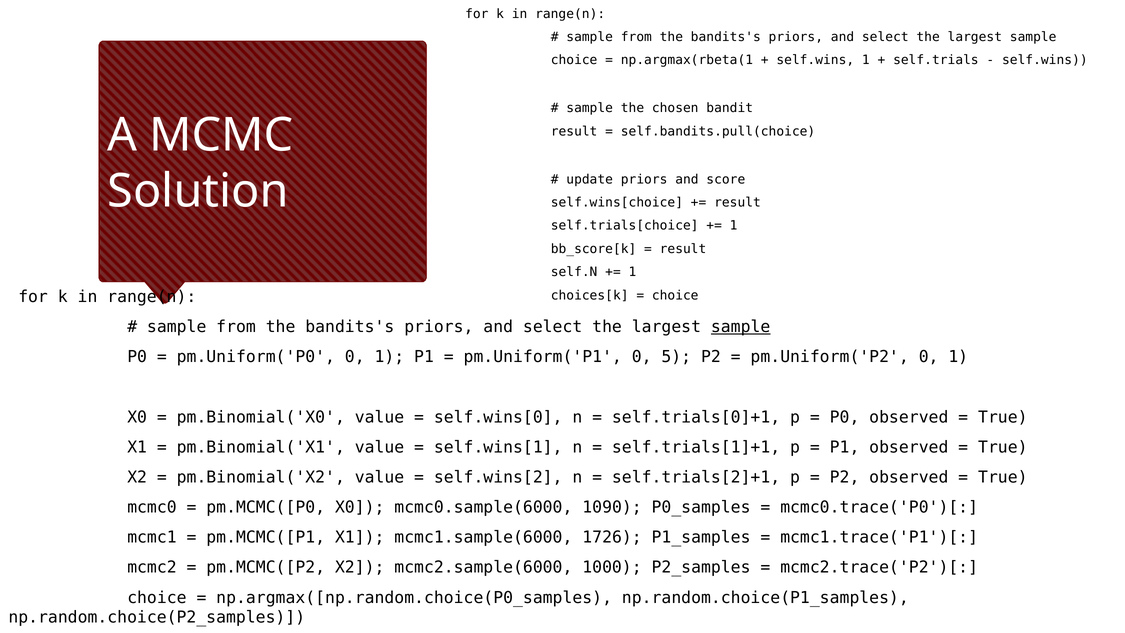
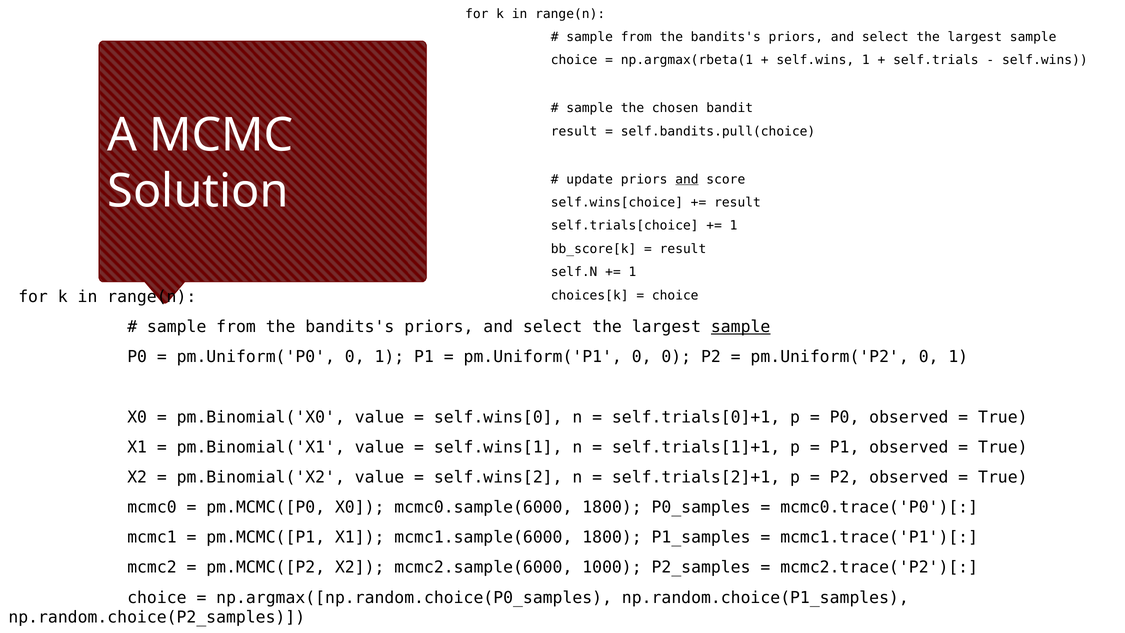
and underline: none -> present (687, 179)
0 5: 5 -> 0 (676, 357)
mcmc0.sample(6000 1090: 1090 -> 1800 (612, 507)
mcmc1.sample(6000 1726: 1726 -> 1800 (612, 537)
